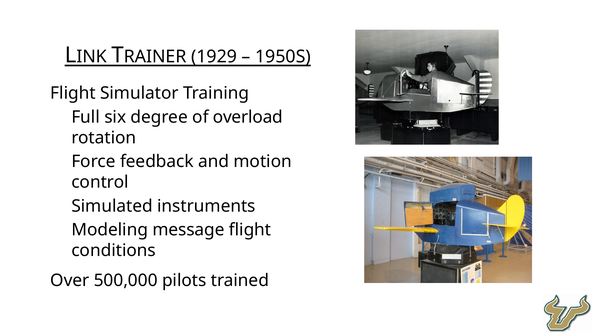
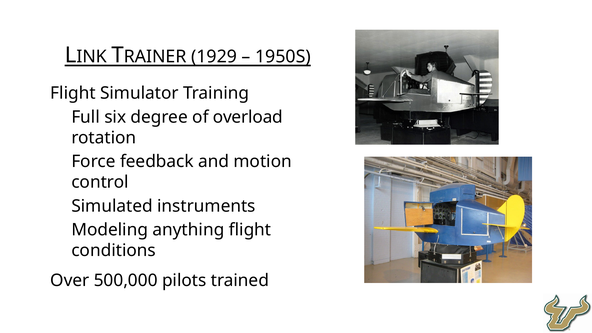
message: message -> anything (188, 230)
